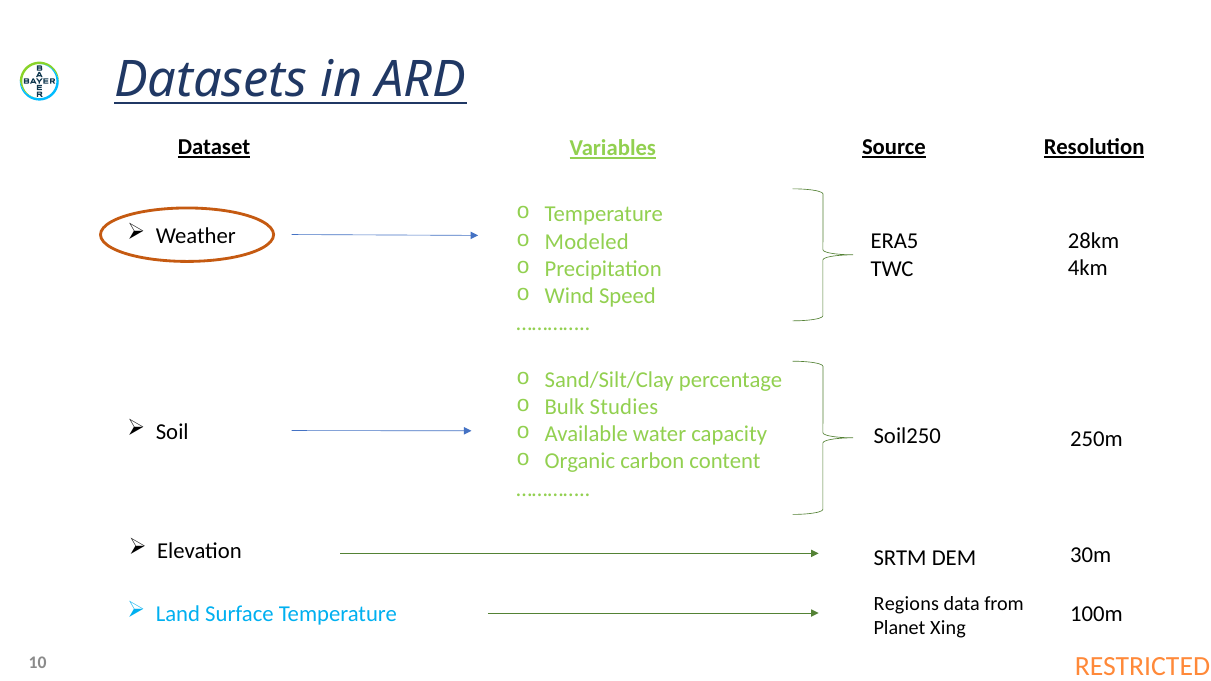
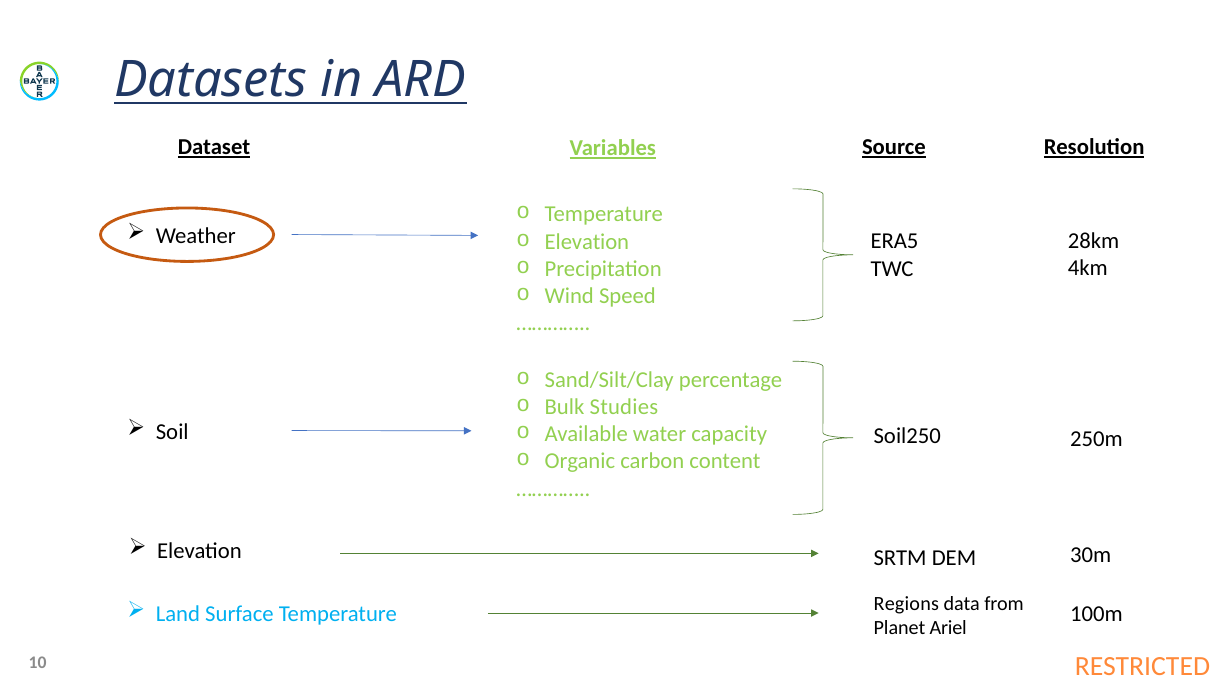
Modeled: Modeled -> Elevation (587, 242)
Xing: Xing -> Ariel (948, 628)
